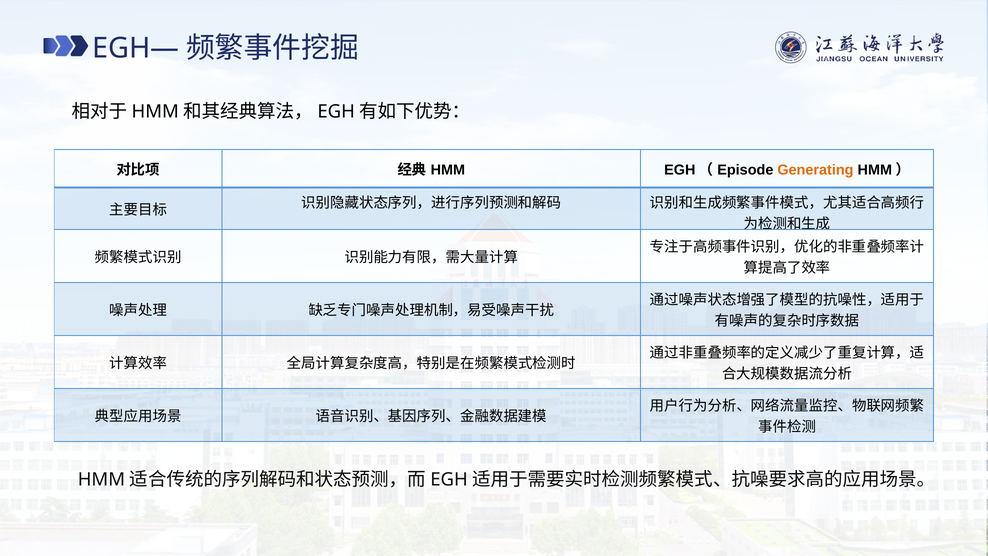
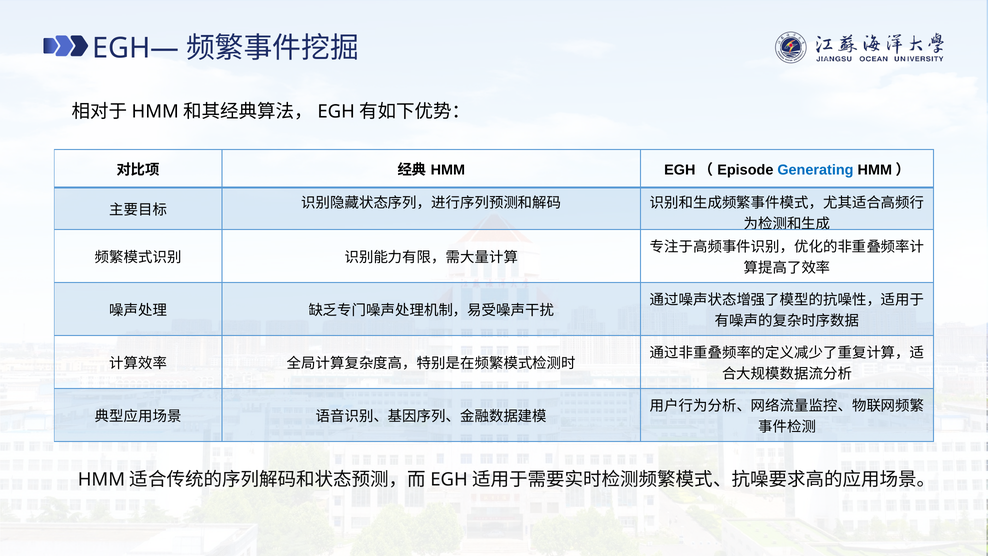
Generating colour: orange -> blue (815, 170)
